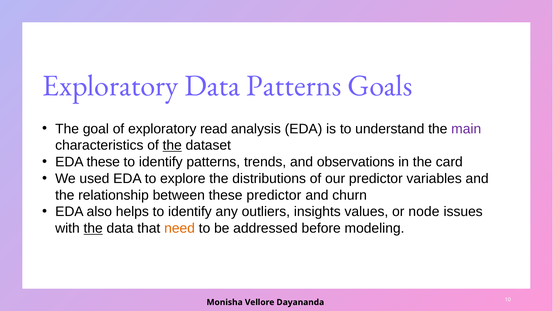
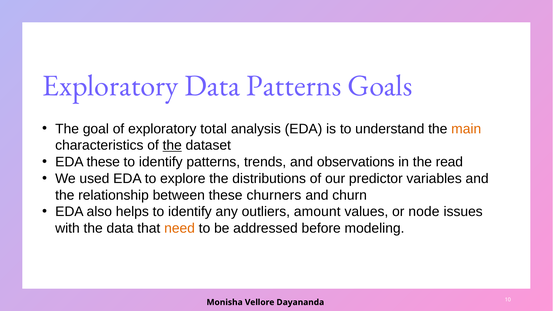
read: read -> total (214, 129)
main colour: purple -> orange (466, 129)
card: card -> read (449, 162)
these predictor: predictor -> churners (274, 195)
insights: insights -> amount (317, 212)
the underline: present -> none (93, 228)
